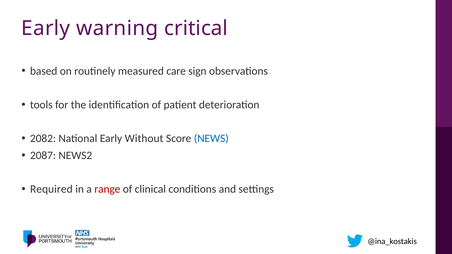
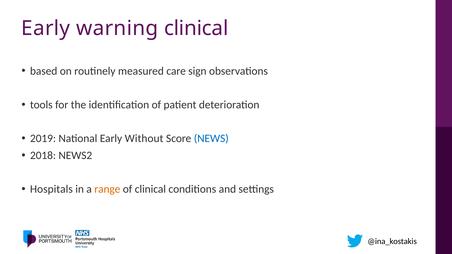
warning critical: critical -> clinical (196, 28)
2082: 2082 -> 2019 (43, 139)
2087: 2087 -> 2018 (43, 156)
Required: Required -> Hospitals (51, 189)
range colour: red -> orange (107, 189)
